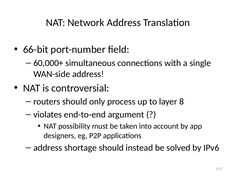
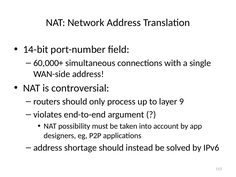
66-bit: 66-bit -> 14-bit (36, 50)
8: 8 -> 9 (182, 102)
